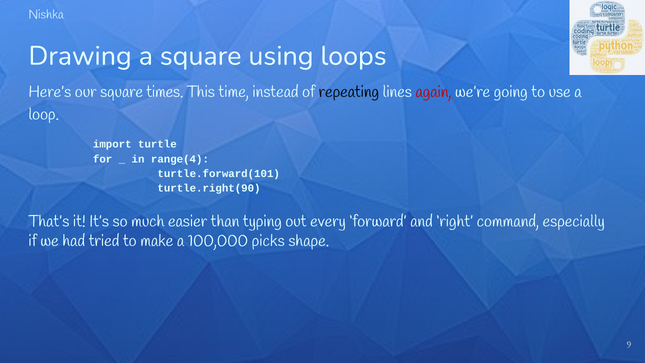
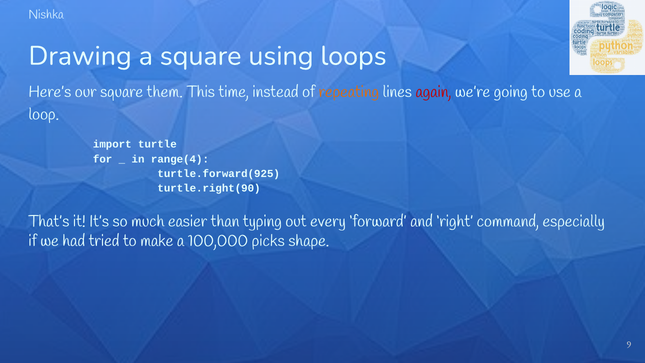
times: times -> them (165, 92)
repeating colour: black -> orange (349, 92)
turtle.forward(101: turtle.forward(101 -> turtle.forward(925 (219, 174)
